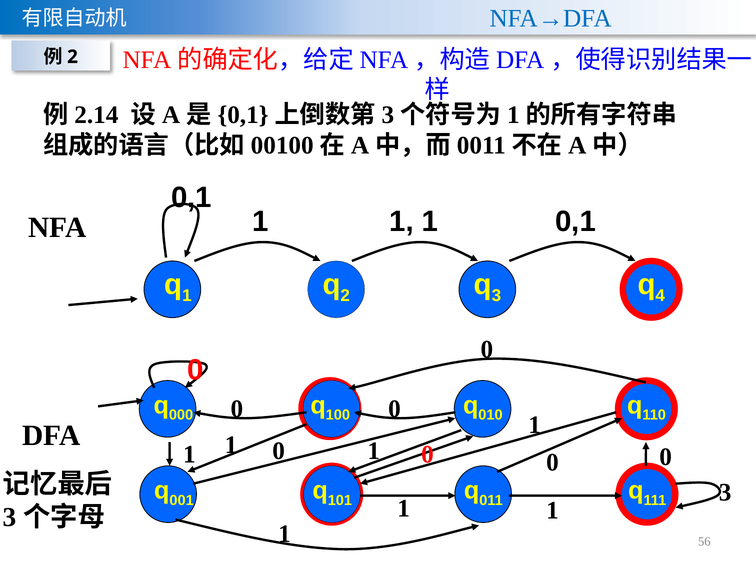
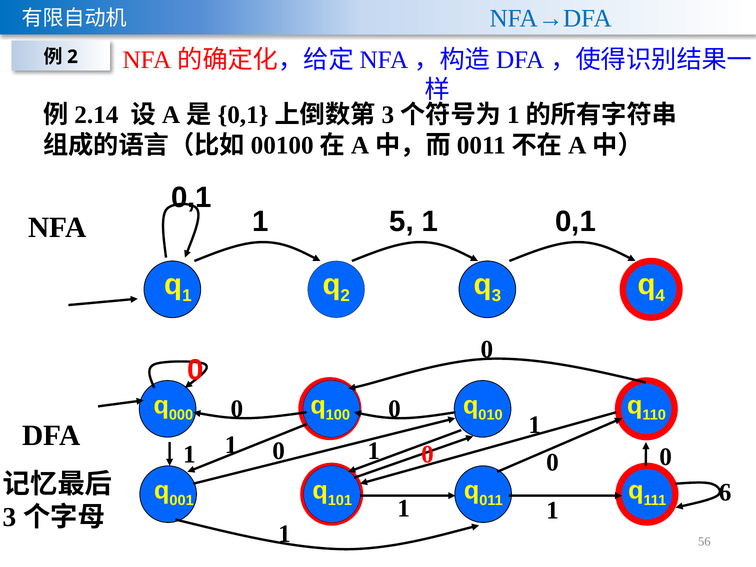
1: 1 -> 5 (402, 221)
3: 3 -> 6 (725, 492)
